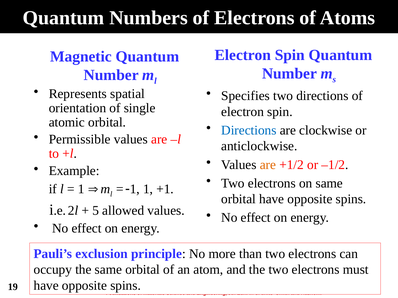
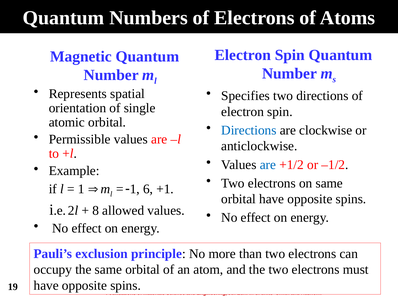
are colour: orange -> blue (268, 165)
1 1: 1 -> 6 (148, 189)
5: 5 -> 8 (96, 211)
